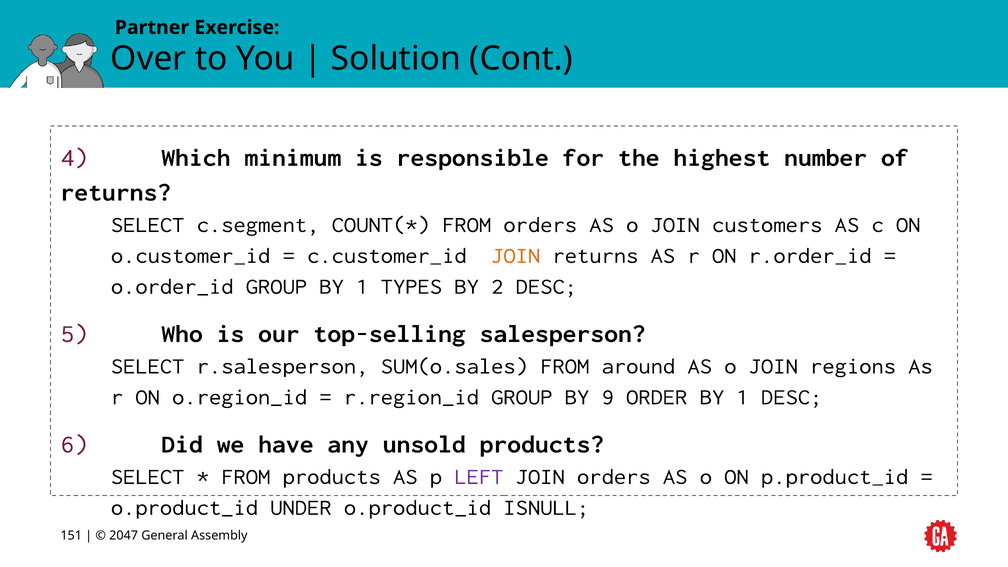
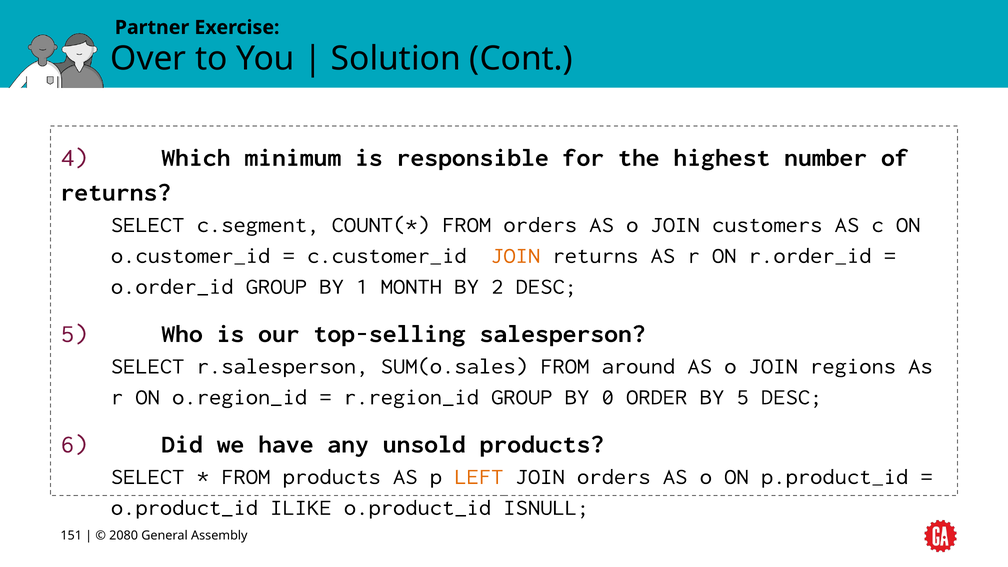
TYPES: TYPES -> MONTH (411, 286)
9: 9 -> 0 (608, 397)
ORDER BY 1: 1 -> 5 (743, 397)
LEFT colour: purple -> orange (479, 477)
UNDER: UNDER -> ILIKE (301, 507)
2047: 2047 -> 2080 (124, 536)
